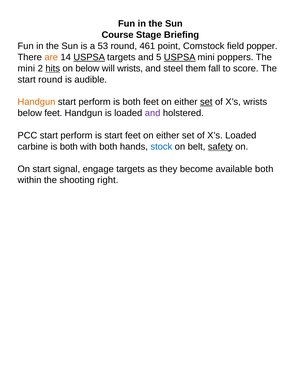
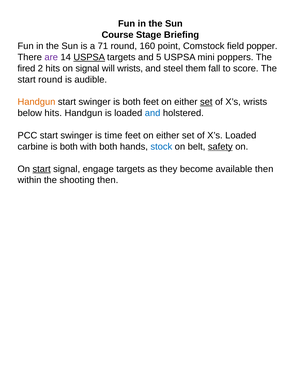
53: 53 -> 71 (103, 46)
461: 461 -> 160 (147, 46)
are colour: orange -> purple (51, 57)
USPSA underline: present -> none (180, 57)
mini: mini -> fired (26, 68)
hits underline: present -> none (53, 68)
on below: below -> signal (87, 68)
perform: perform -> swinger (95, 102)
below feet: feet -> hits (53, 113)
and colour: purple -> blue (153, 113)
PCC start perform: perform -> swinger (76, 135)
is start: start -> time (113, 135)
start underline: none -> present (42, 169)
available both: both -> then (264, 169)
shooting right: right -> then (108, 180)
